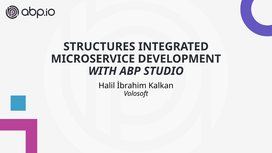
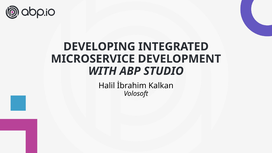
STRUCTURES: STRUCTURES -> DEVELOPING (99, 47)
